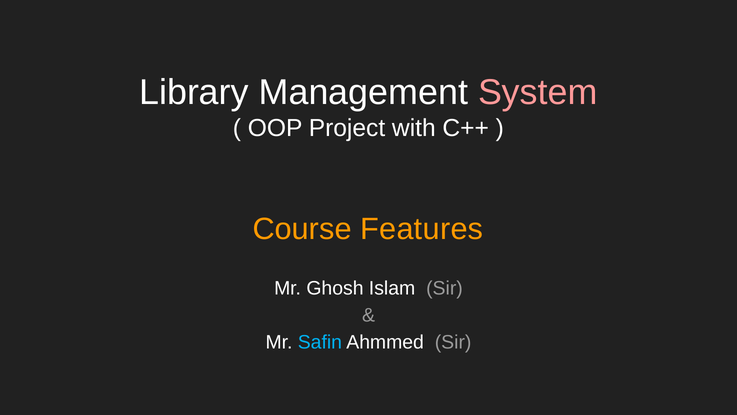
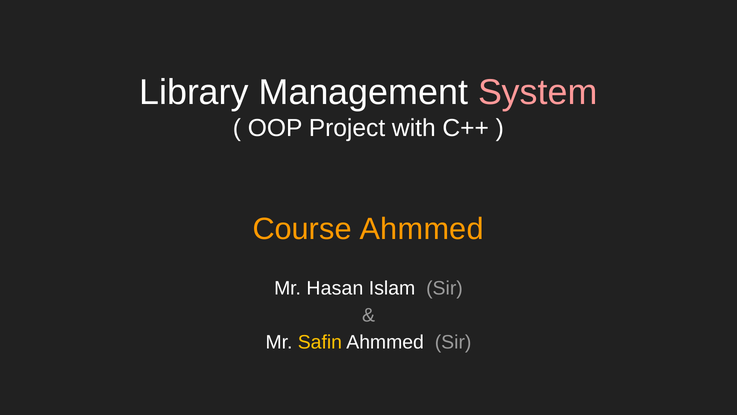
Course Features: Features -> Ahmmed (422, 229)
Ghosh: Ghosh -> Hasan (335, 288)
Safin colour: light blue -> yellow (320, 342)
